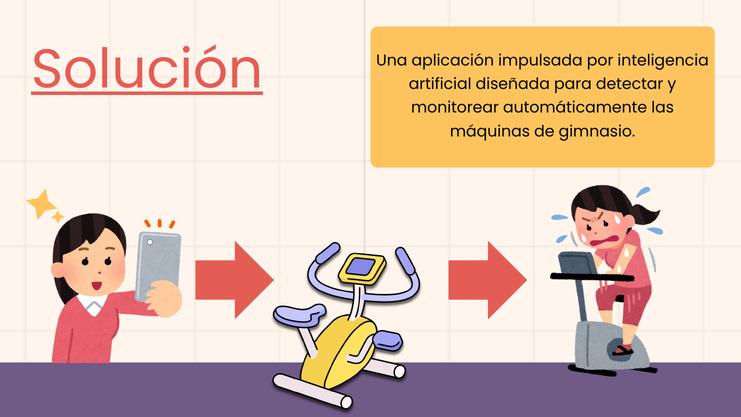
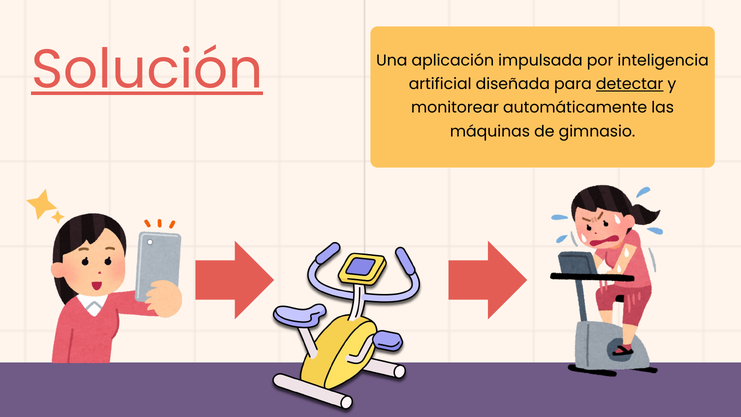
detectar underline: none -> present (630, 84)
